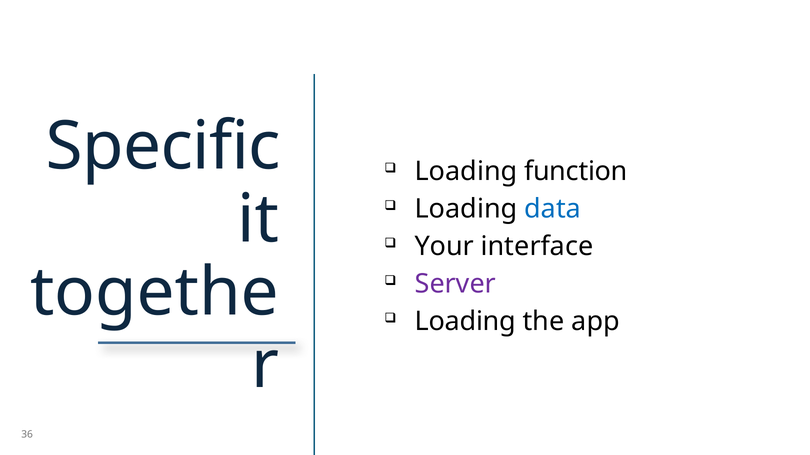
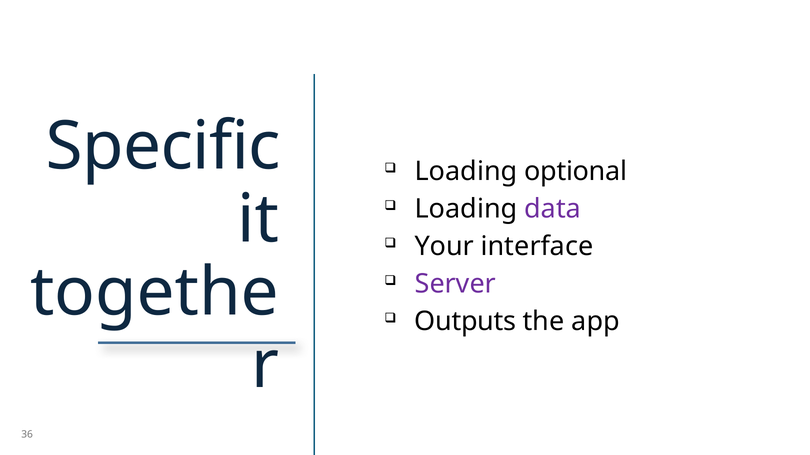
function: function -> optional (576, 172)
data colour: blue -> purple (553, 209)
Loading: Loading -> Outputs (465, 322)
